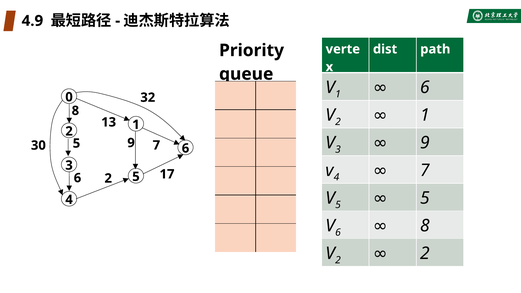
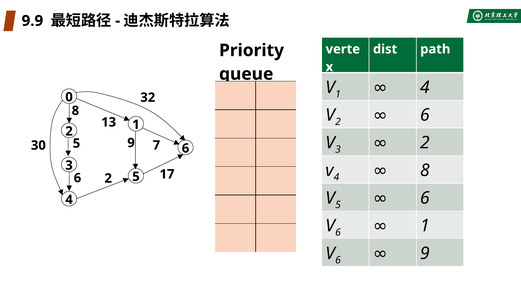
4.9: 4.9 -> 9.9 (32, 21)
6: 6 -> 4 (425, 88)
1: 1 -> 6 (425, 115)
9: 9 -> 2 (425, 143)
7: 7 -> 8 (425, 170)
5: 5 -> 6 (425, 198)
8: 8 -> 1 (425, 226)
2: 2 -> 6 (338, 260)
2: 2 -> 9 (425, 253)
